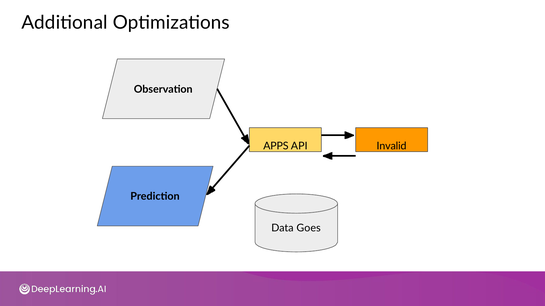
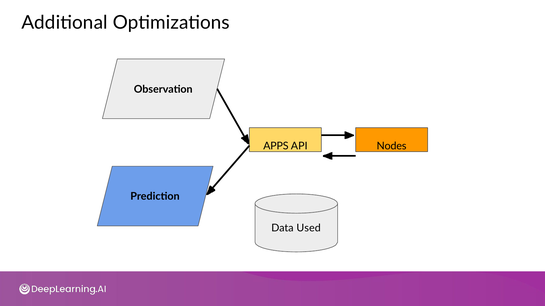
Invalid: Invalid -> Nodes (392, 146)
Goes: Goes -> Used (309, 229)
